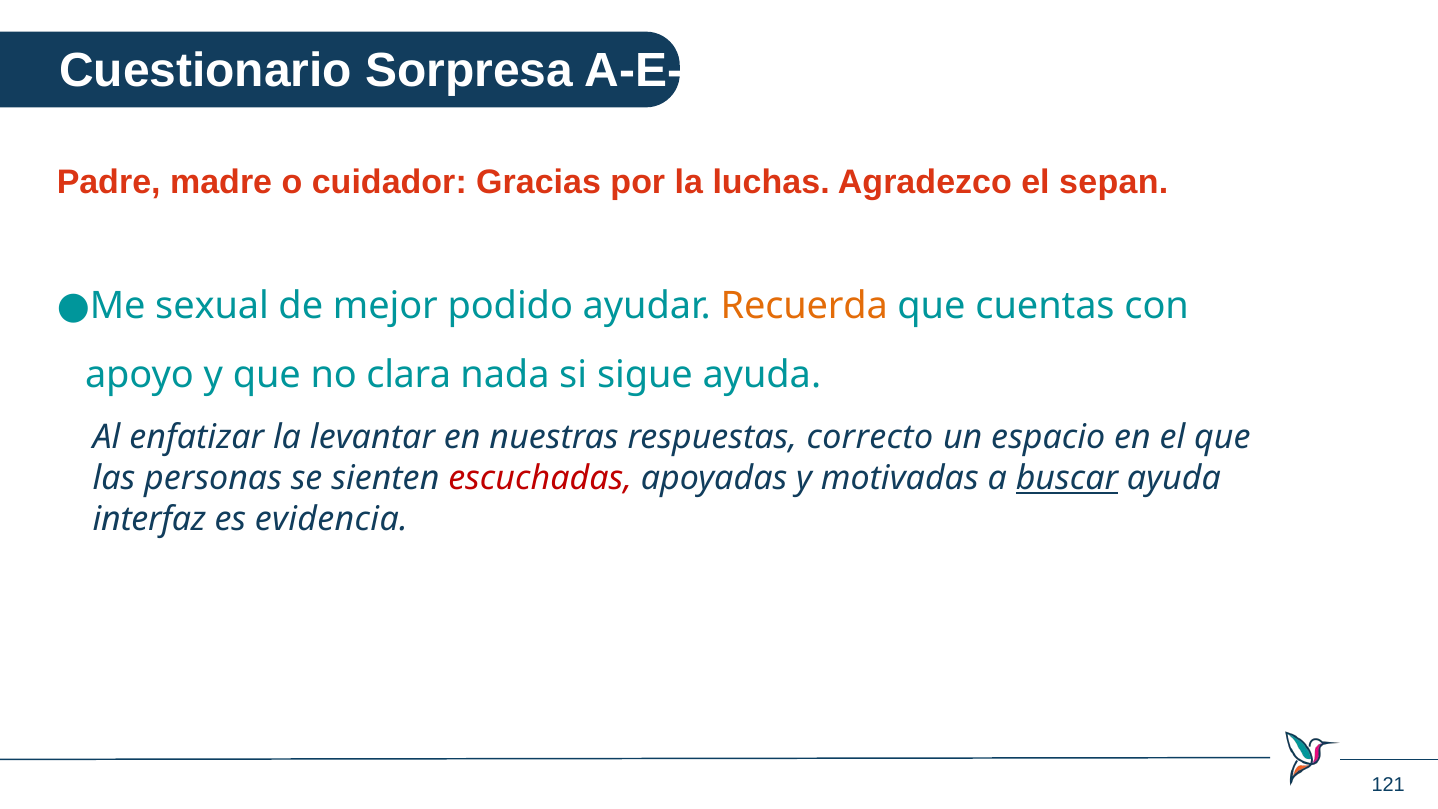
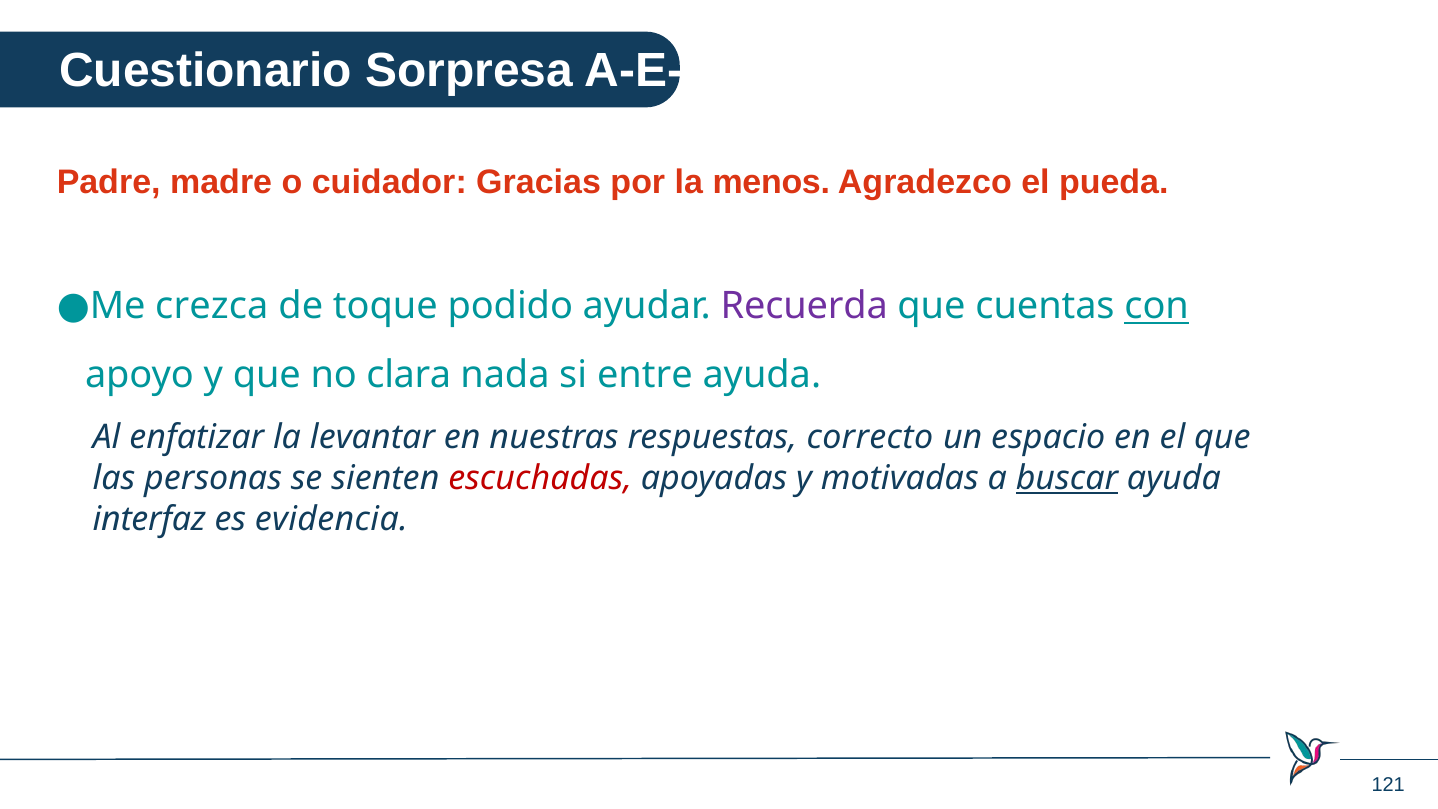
luchas: luchas -> menos (771, 183)
sepan: sepan -> pueda (1114, 183)
sexual: sexual -> crezca (212, 306)
mejor: mejor -> toque (385, 306)
Recuerda colour: orange -> purple (804, 306)
con underline: none -> present (1157, 306)
sigue: sigue -> entre (645, 375)
